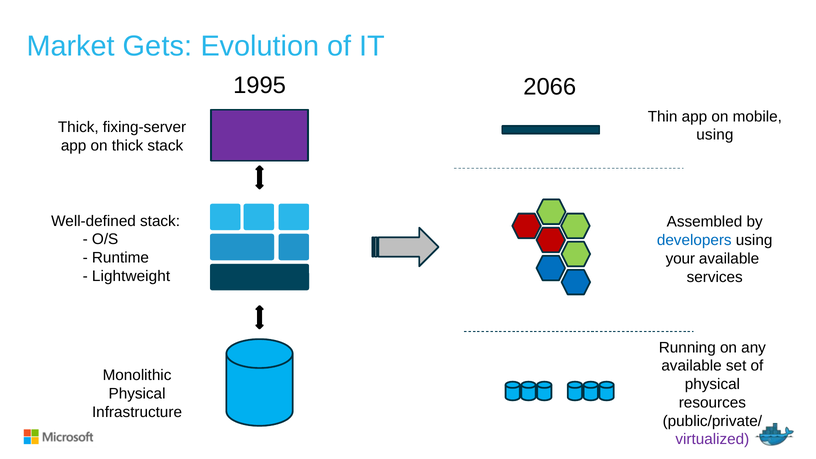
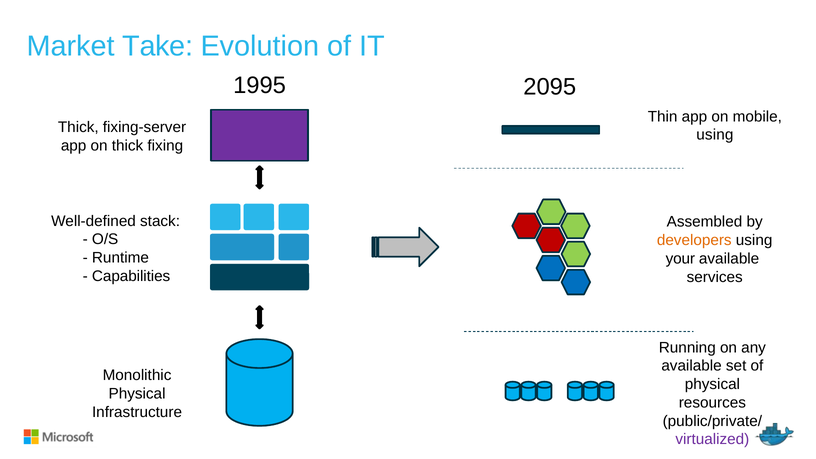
Gets: Gets -> Take (158, 46)
2066: 2066 -> 2095 (550, 87)
thick stack: stack -> fixing (165, 146)
developers colour: blue -> orange (694, 240)
Lightweight: Lightweight -> Capabilities (131, 276)
